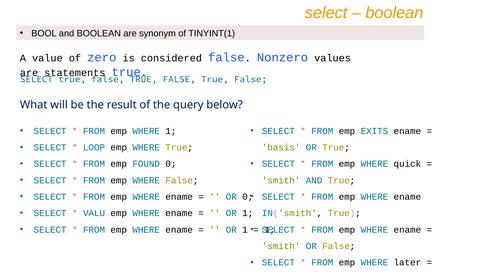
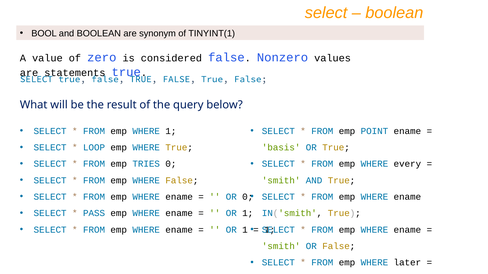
EXITS: EXITS -> POINT (374, 131)
FOUND: FOUND -> TRIES (146, 164)
quick: quick -> every (407, 164)
VALU: VALU -> PASS (94, 214)
